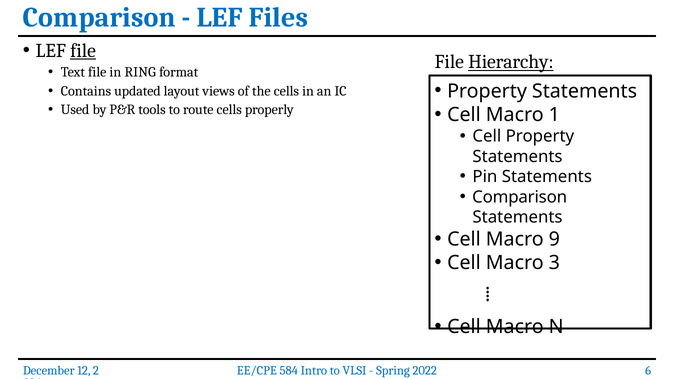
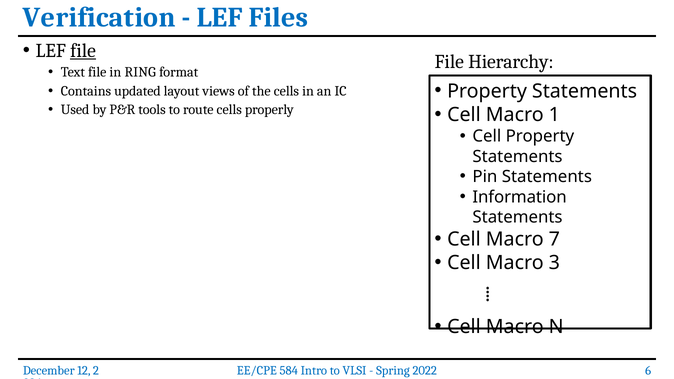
Comparison: Comparison -> Verification (99, 17)
Hierarchy underline: present -> none (511, 62)
Comparison: Comparison -> Information (520, 197)
9: 9 -> 7 (554, 239)
